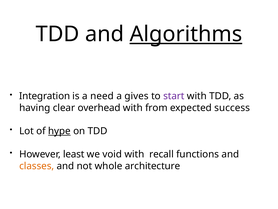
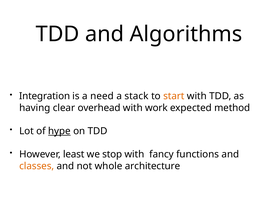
Algorithms underline: present -> none (186, 34)
gives: gives -> stack (137, 96)
start colour: purple -> orange (174, 96)
from: from -> work (156, 108)
success: success -> method (232, 108)
void: void -> stop (112, 154)
recall: recall -> fancy (162, 154)
